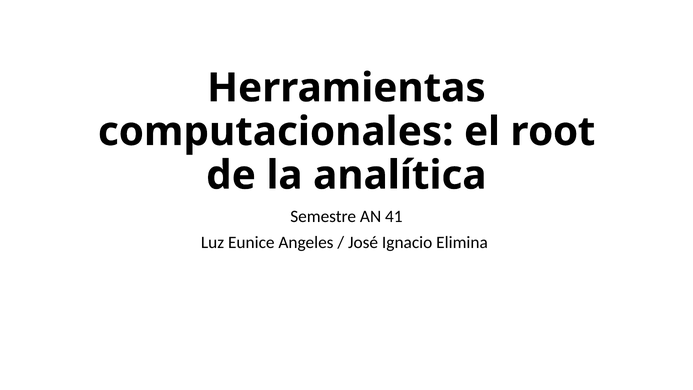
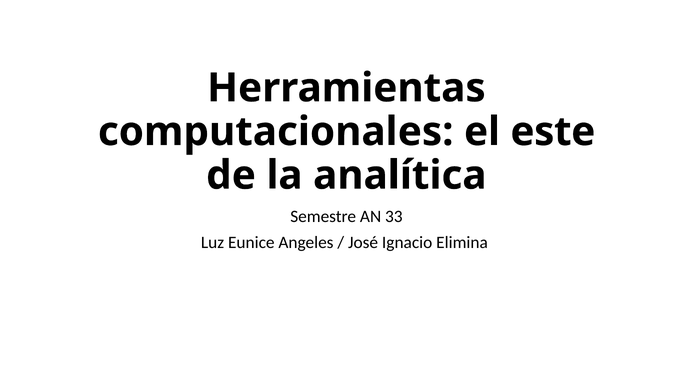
root: root -> este (553, 132)
41: 41 -> 33 (394, 217)
